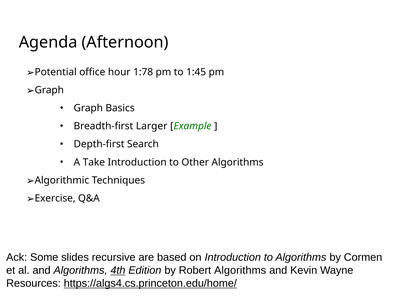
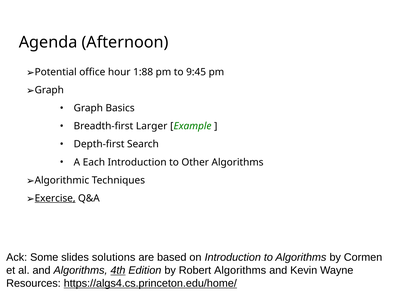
1:78: 1:78 -> 1:88 (143, 72)
1:45: 1:45 -> 9:45 (196, 72)
Take: Take -> Each (94, 162)
Exercise underline: none -> present (55, 198)
recursive: recursive -> solutions (114, 258)
